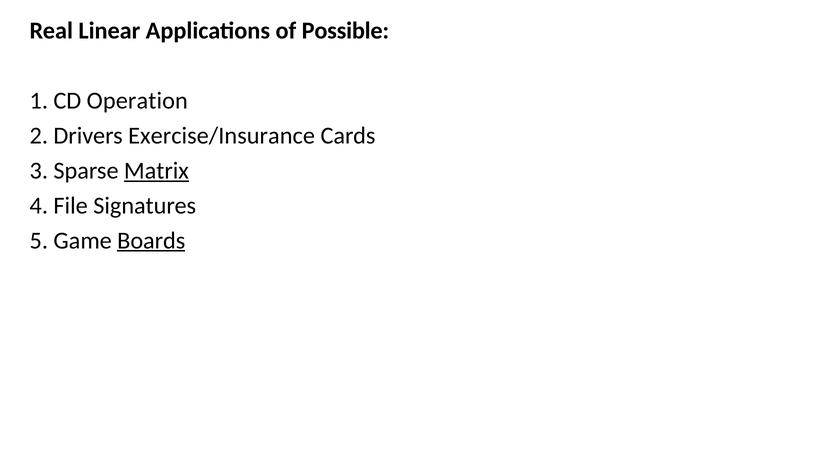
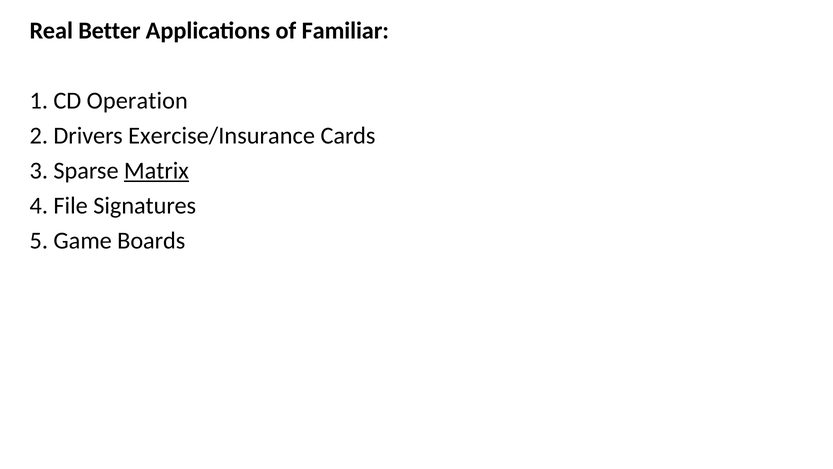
Linear: Linear -> Better (109, 31)
Possible: Possible -> Familiar (345, 31)
Boards underline: present -> none (151, 240)
